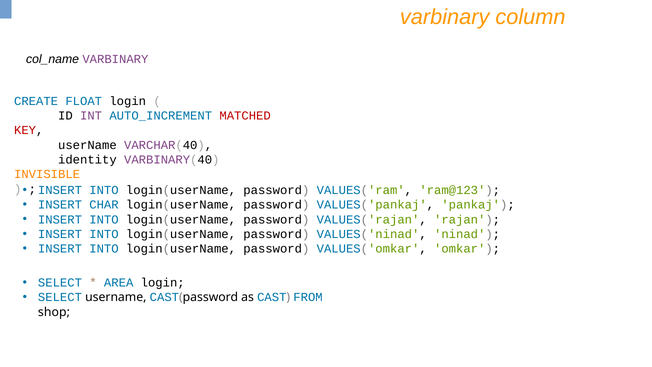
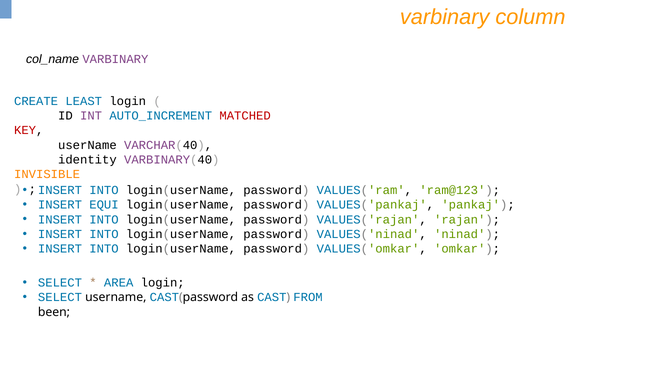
FLOAT: FLOAT -> LEAST (84, 101)
CHAR: CHAR -> EQUI (104, 205)
shop: shop -> been (54, 312)
